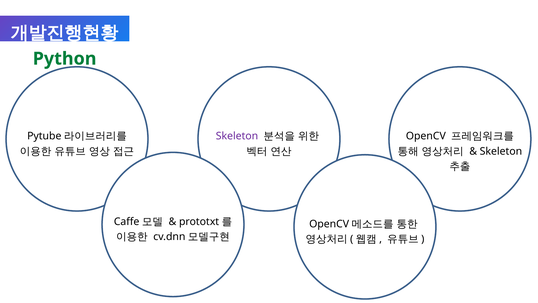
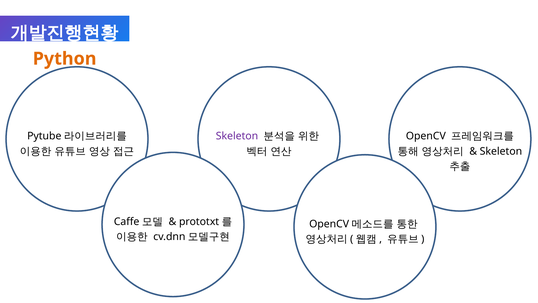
Python colour: green -> orange (65, 59)
